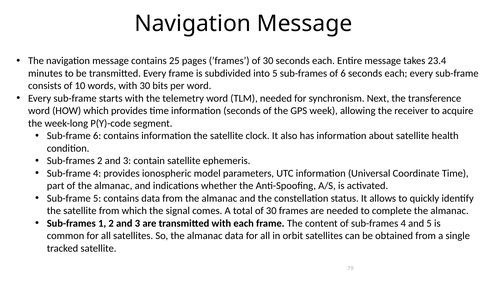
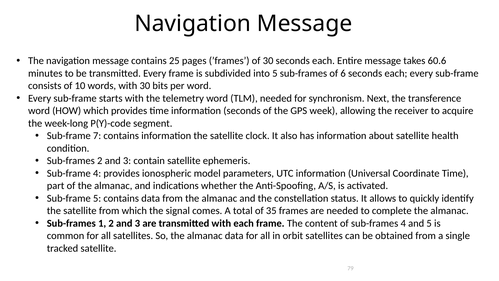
23.4: 23.4 -> 60.6 (437, 61)
Sub-frame 6: 6 -> 7 (97, 136)
total of 30: 30 -> 35 (271, 211)
